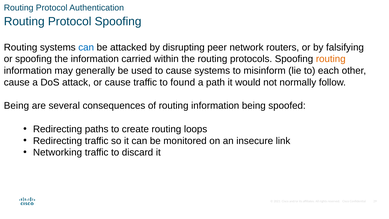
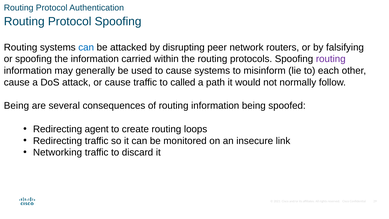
routing colour: orange -> purple (331, 59)
found: found -> called (183, 82)
paths: paths -> agent (97, 129)
